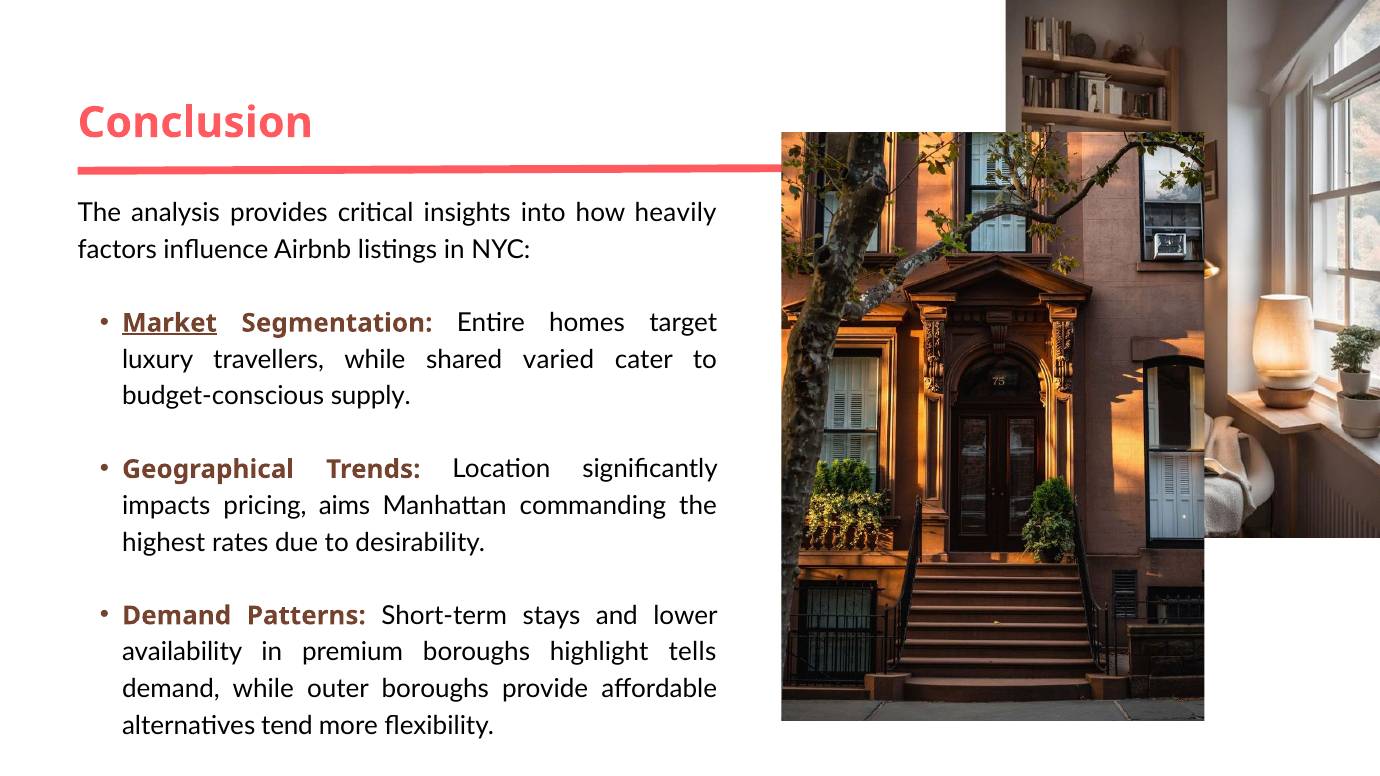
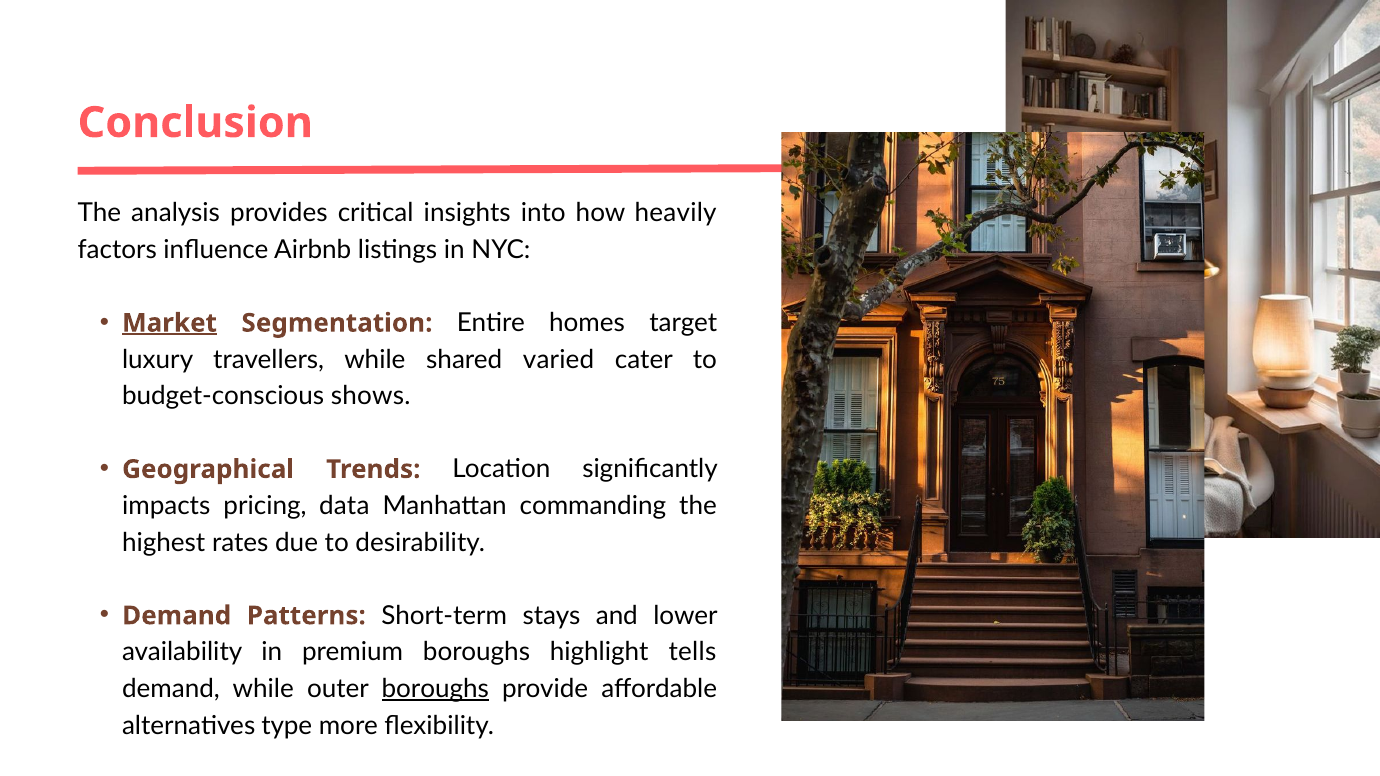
supply: supply -> shows (371, 396)
aims: aims -> data (344, 506)
boroughs underline: none -> present (435, 689)
tend: tend -> type (287, 726)
